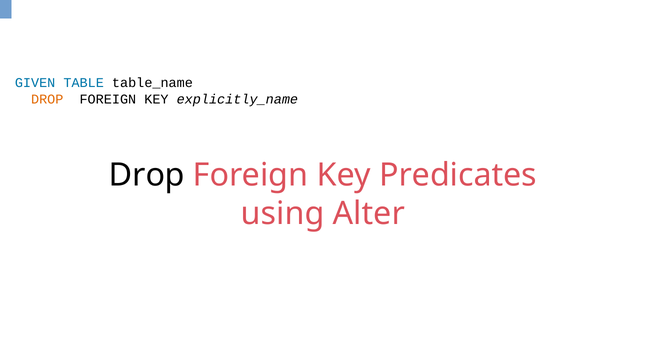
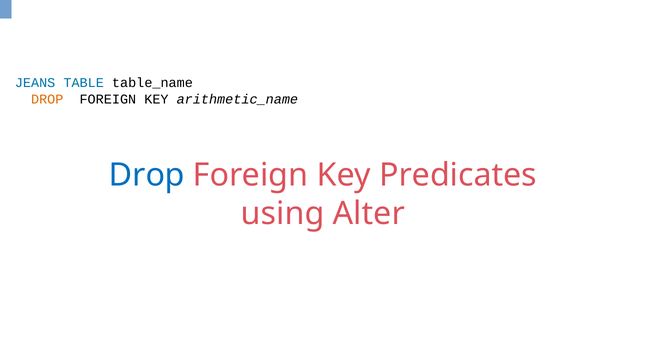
GIVEN: GIVEN -> JEANS (35, 83)
explicitly_name: explicitly_name -> arithmetic_name (237, 99)
Drop colour: black -> blue (147, 175)
